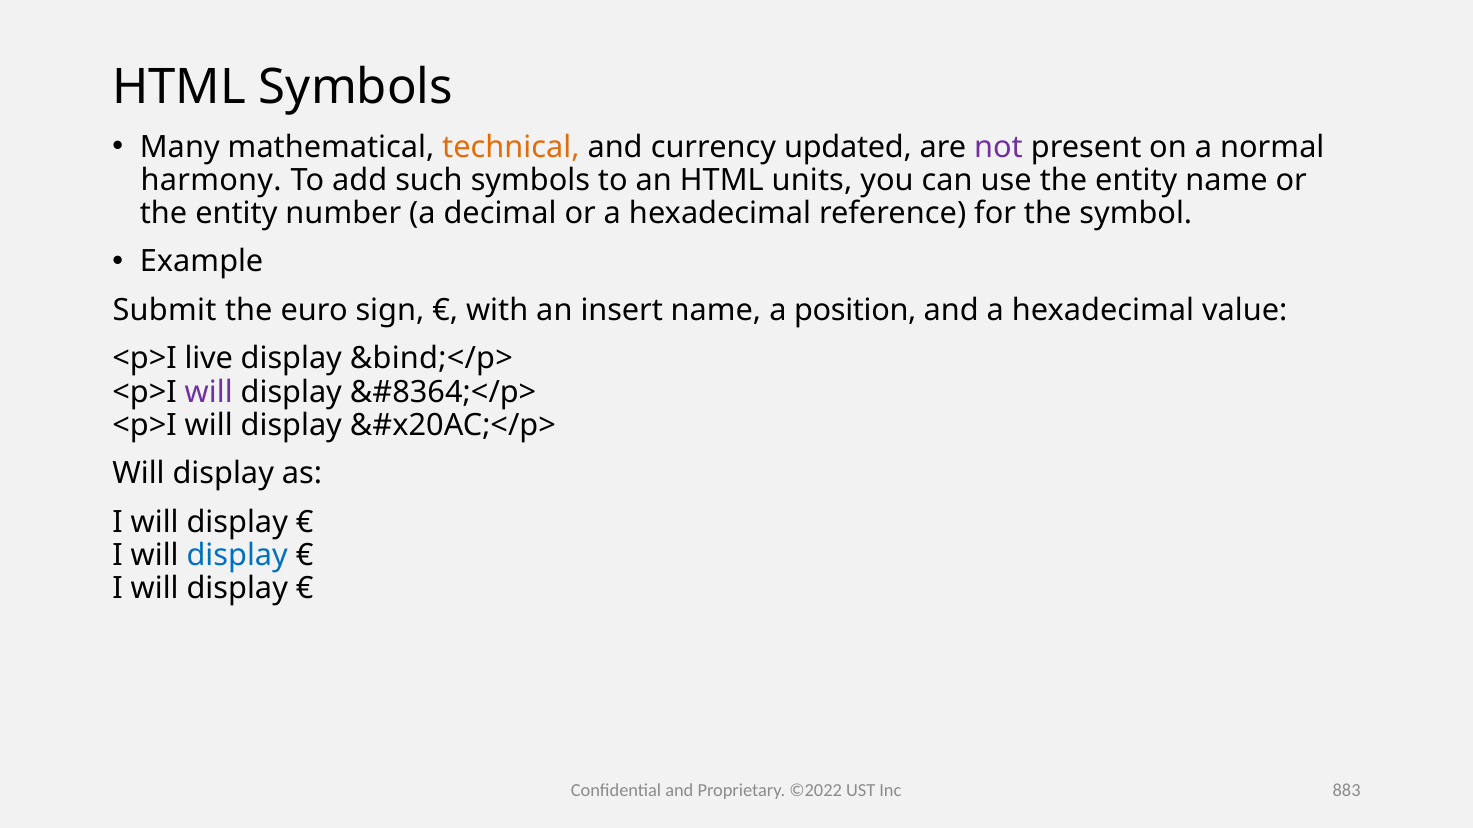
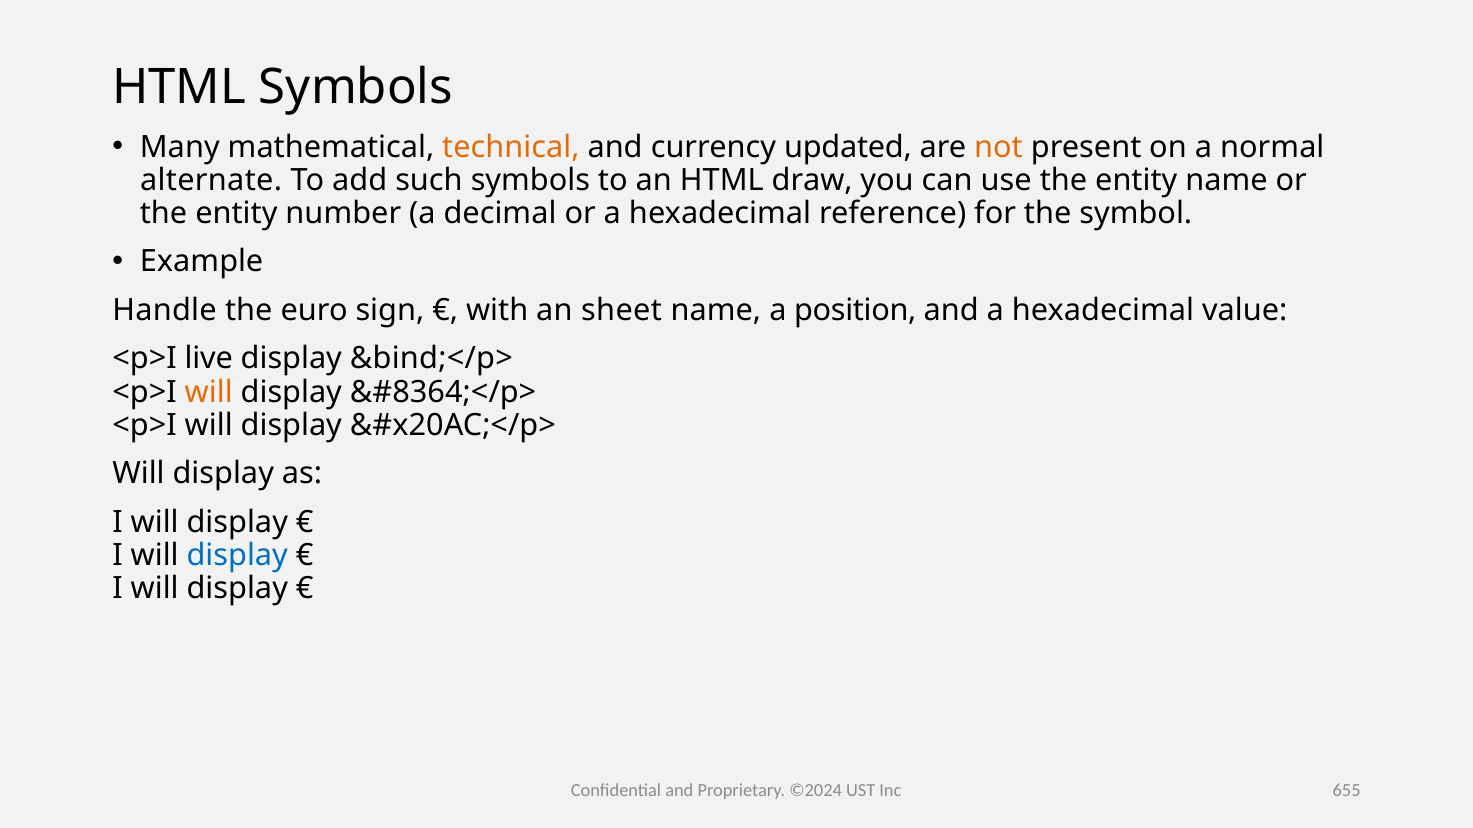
not colour: purple -> orange (998, 147)
harmony: harmony -> alternate (211, 180)
units: units -> draw (812, 180)
Submit: Submit -> Handle (165, 310)
insert: insert -> sheet (622, 310)
will colour: purple -> orange (209, 392)
©2022: ©2022 -> ©2024 (816, 791)
883: 883 -> 655 (1347, 791)
